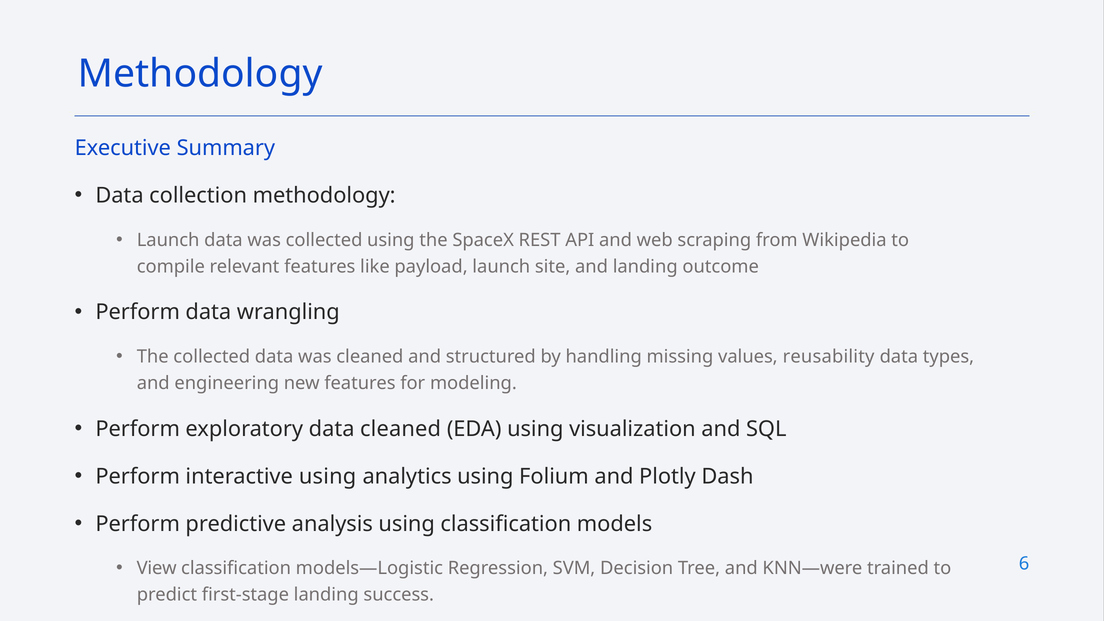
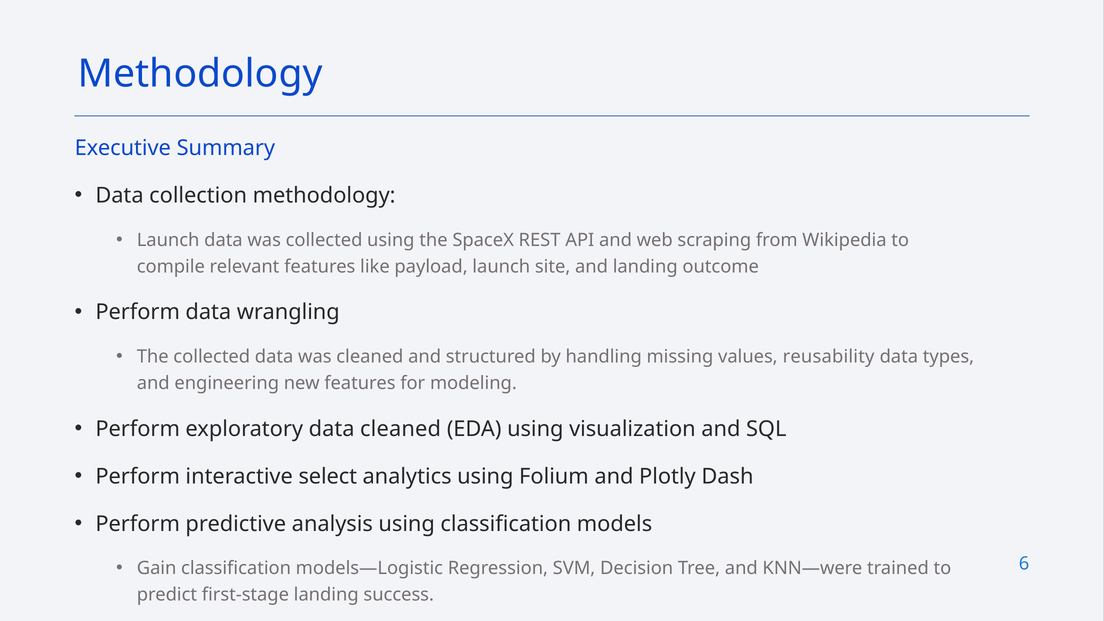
interactive using: using -> select (328, 476)
View: View -> Gain (157, 568)
